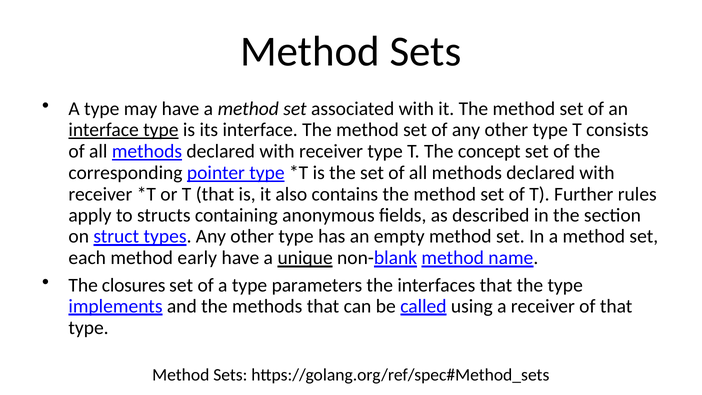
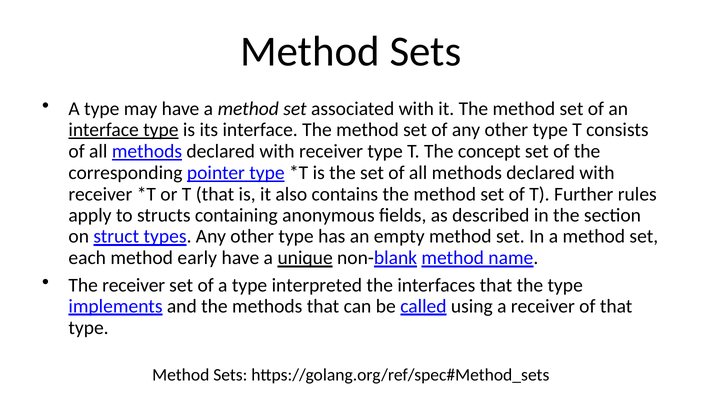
The closures: closures -> receiver (134, 285)
parameters: parameters -> interpreted (317, 285)
